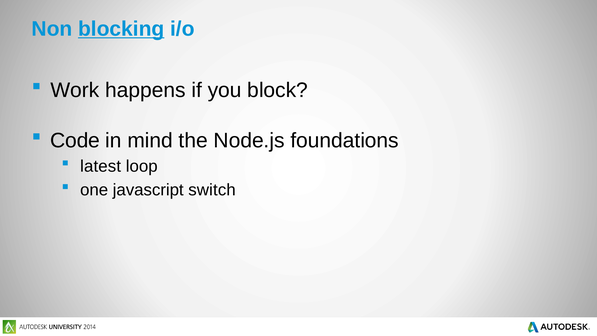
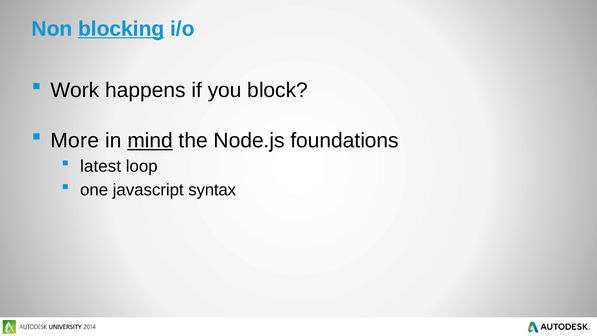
Code: Code -> More (75, 141)
mind underline: none -> present (150, 141)
switch: switch -> syntax (212, 190)
